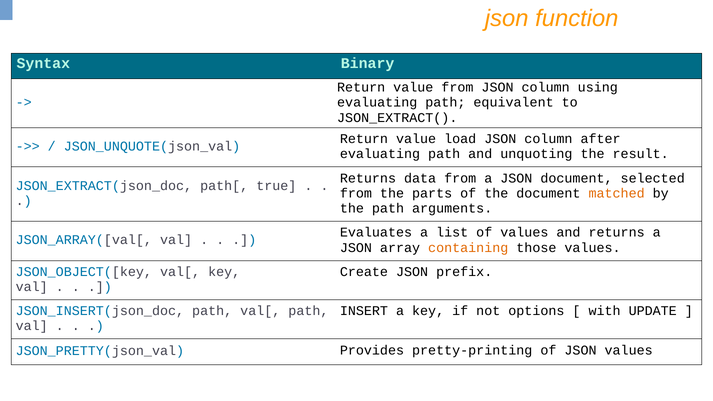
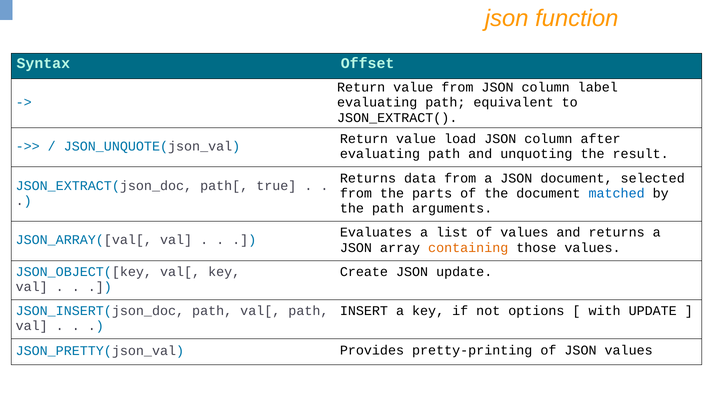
Binary: Binary -> Offset (368, 63)
using: using -> label (598, 87)
matched colour: orange -> blue (617, 193)
JSON prefix: prefix -> update (464, 272)
